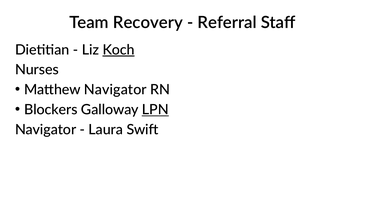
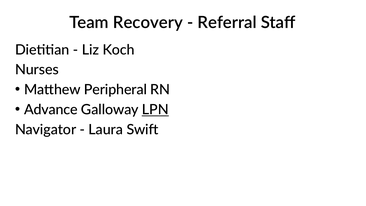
Koch underline: present -> none (119, 50)
Matthew Navigator: Navigator -> Peripheral (115, 90)
Blockers: Blockers -> Advance (51, 110)
